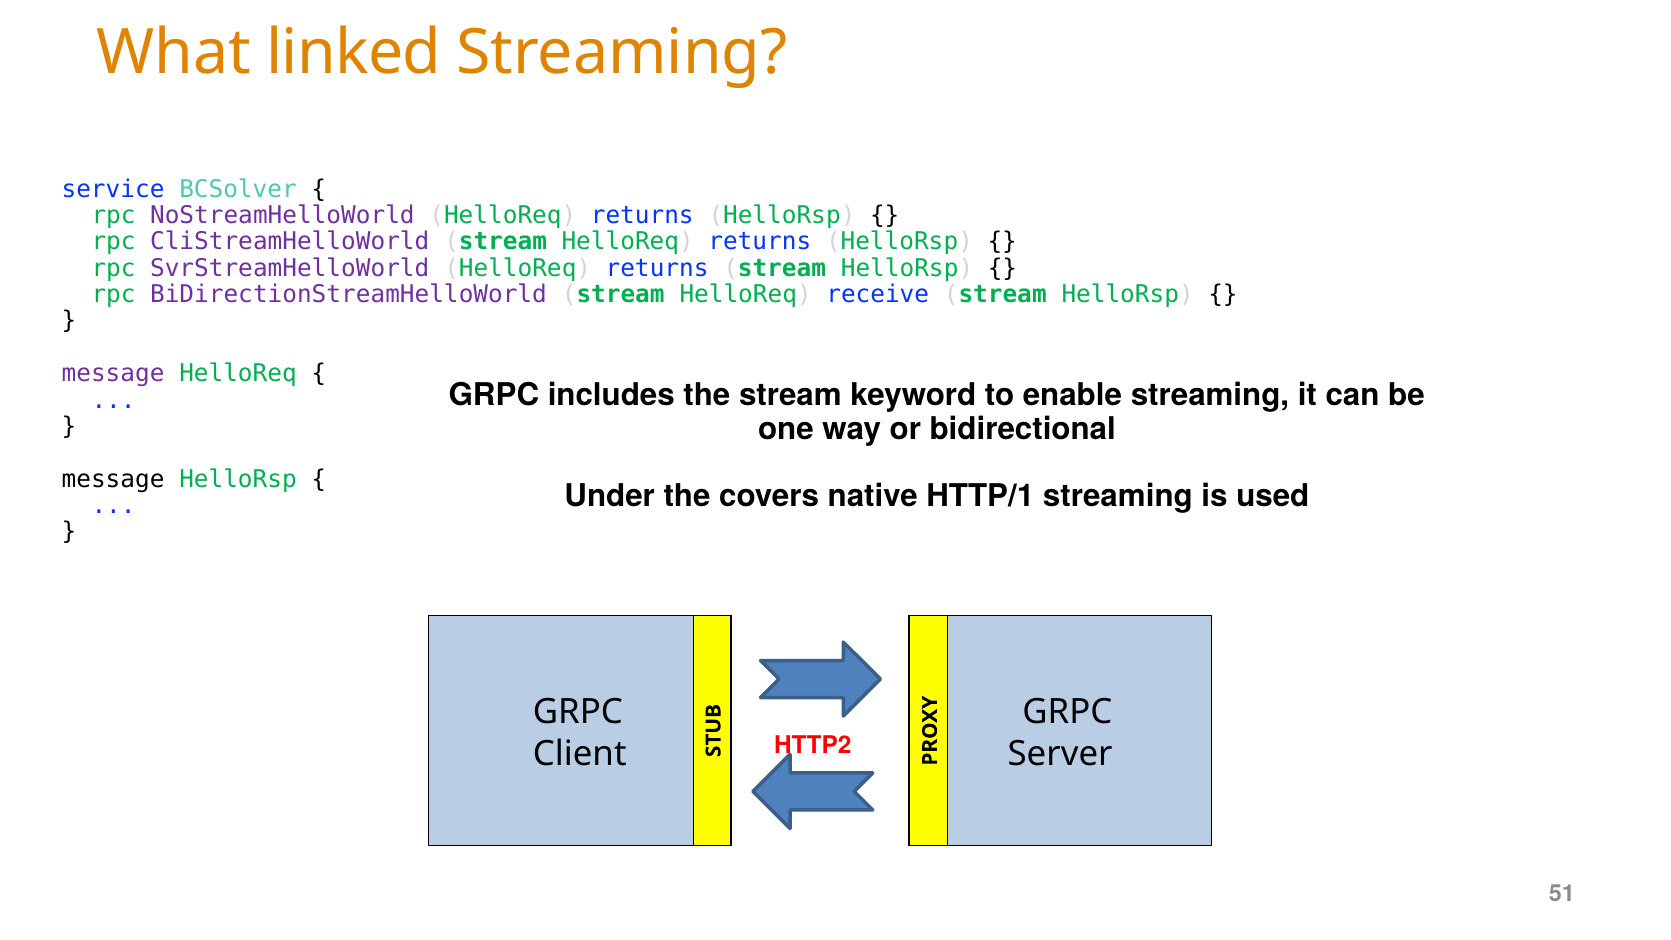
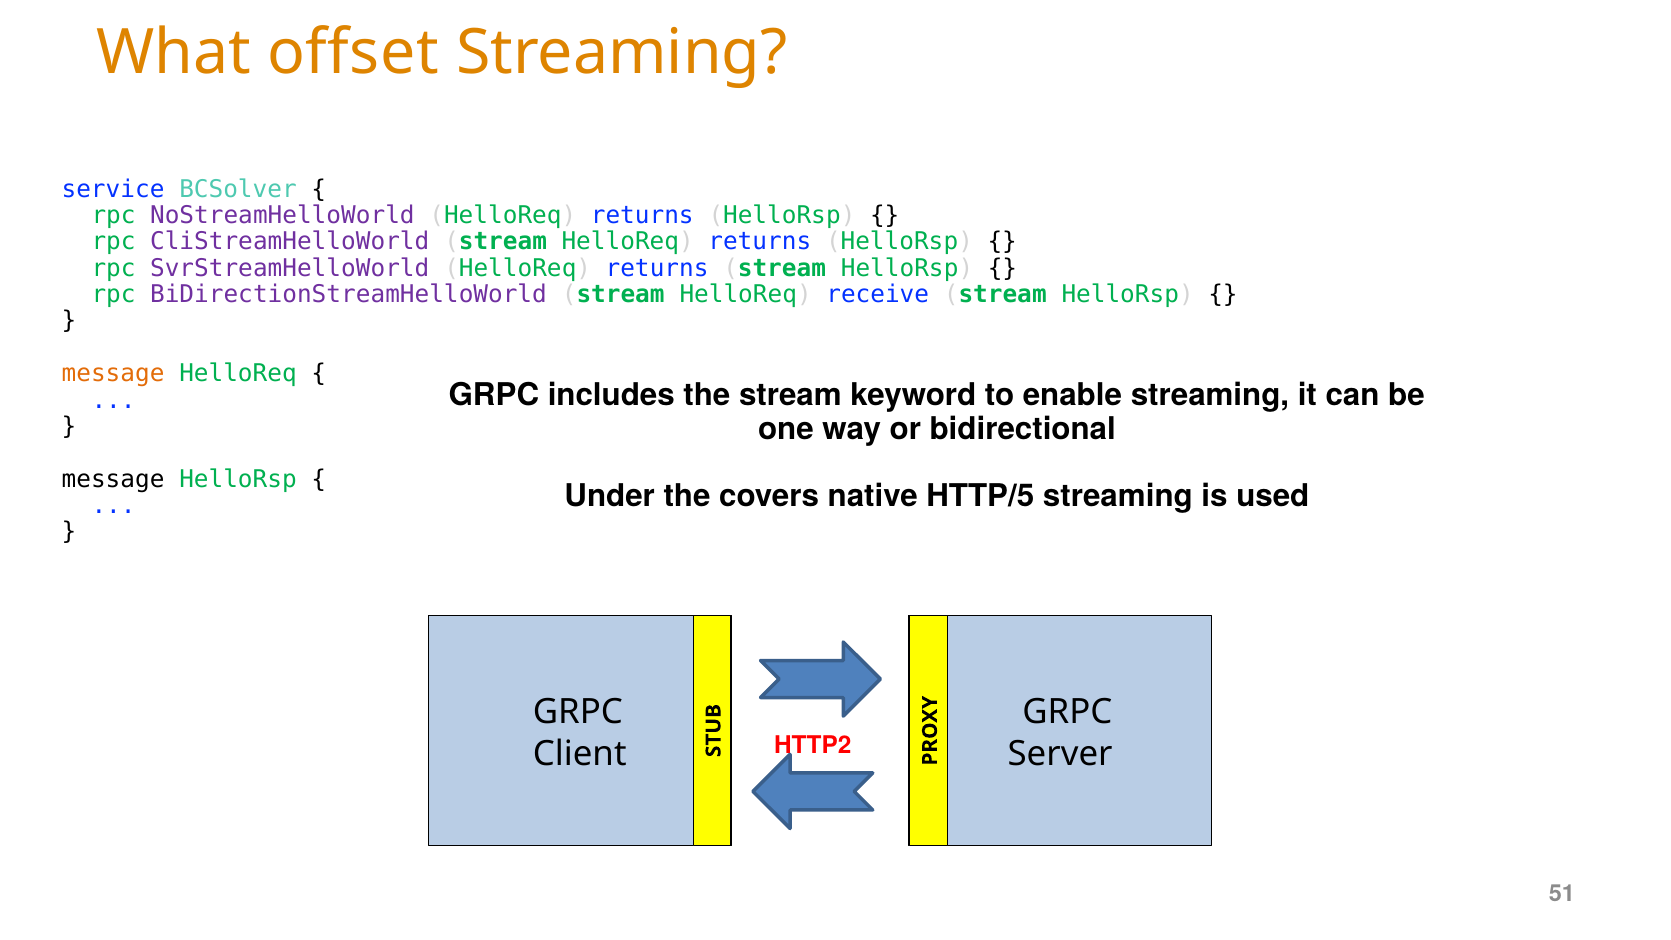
linked: linked -> offset (353, 52)
message colour: purple -> orange (113, 374)
HTTP/1: HTTP/1 -> HTTP/5 (980, 496)
